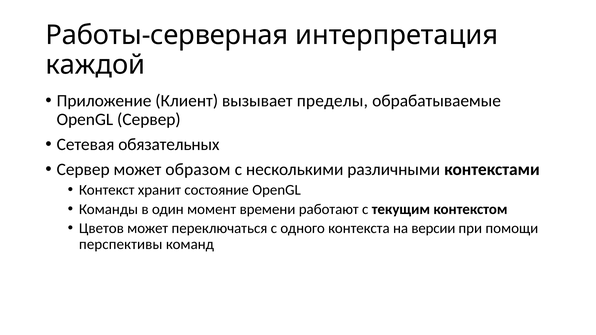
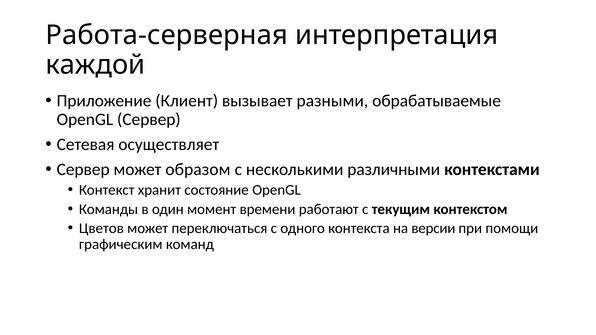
Работы-серверная: Работы-серверная -> Работа-серверная (167, 35)
пределы: пределы -> разными (332, 101)
обязательных: обязательных -> осуществляет (169, 145)
перспективы: перспективы -> графическим (121, 245)
